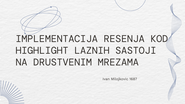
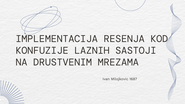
HIGHLIGHT: HIGHLIGHT -> KONFUZIJE (42, 51)
